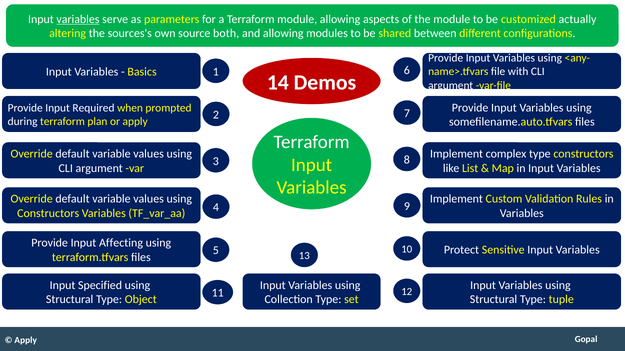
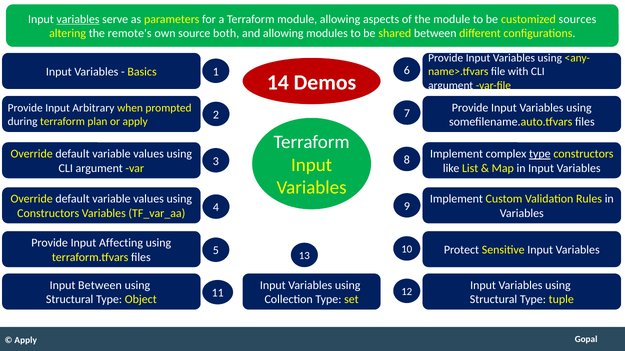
actually: actually -> sources (577, 19)
sources's: sources's -> remote's (130, 34)
Required: Required -> Arbitrary (93, 108)
type underline: none -> present (540, 154)
Input Specified: Specified -> Between (100, 286)
